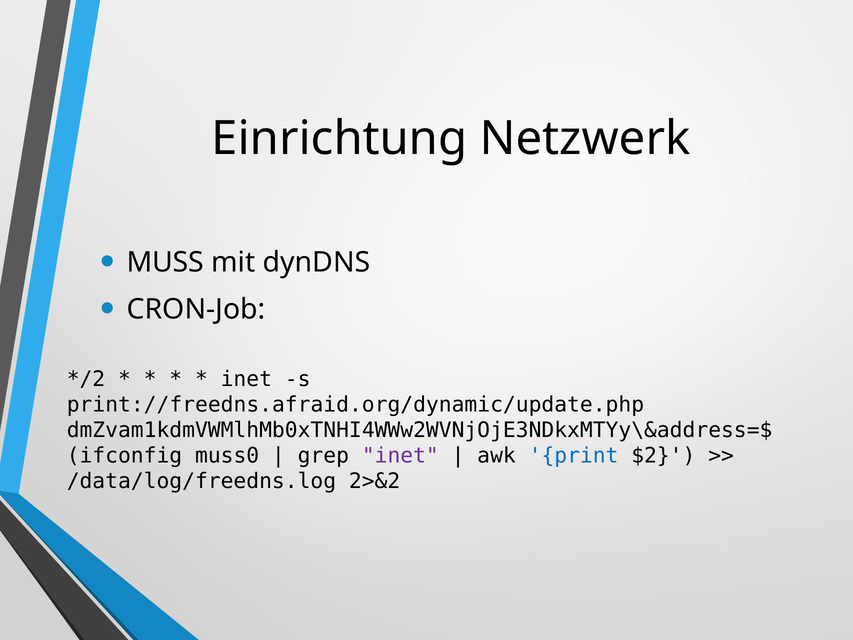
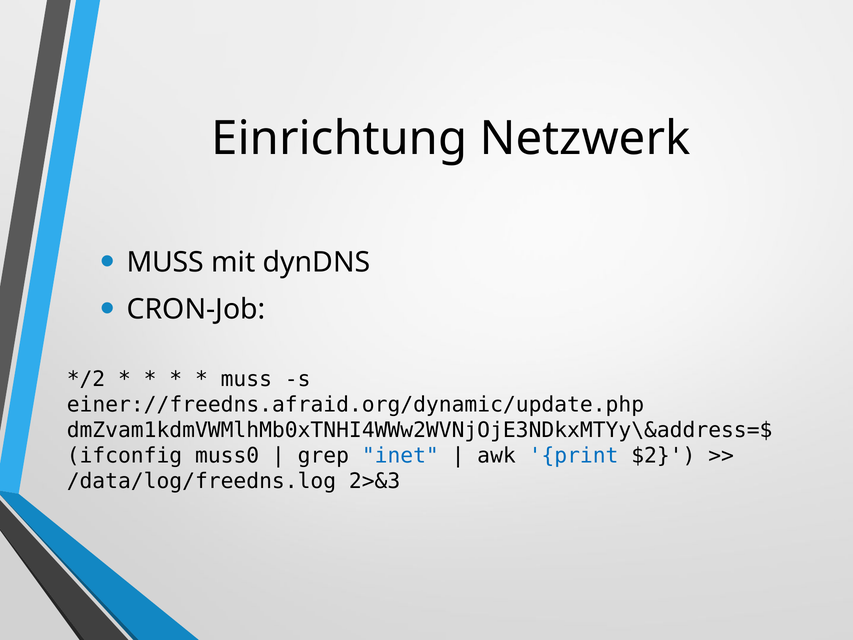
inet: inet -> muss (246, 379)
print://freedns.afraid.org/dynamic/update.php: print://freedns.afraid.org/dynamic/update.php -> einer://freedns.afraid.org/dynamic/update.php (355, 404)
inet colour: purple -> blue (400, 456)
2>&2: 2>&2 -> 2>&3 (375, 481)
